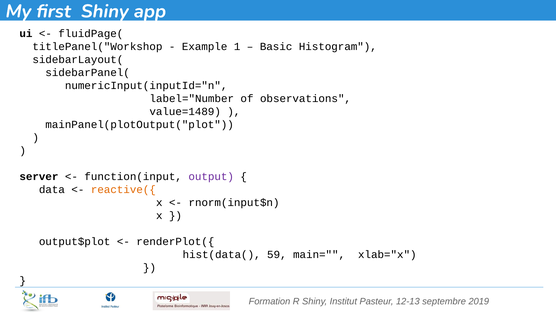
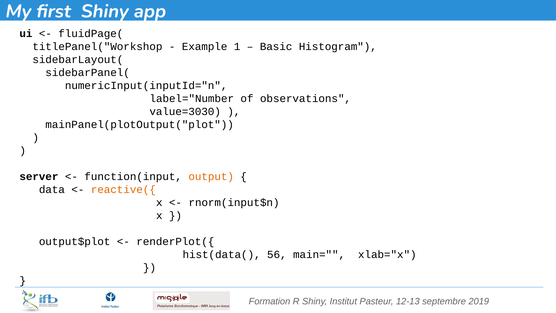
value=1489: value=1489 -> value=3030 (185, 111)
output colour: purple -> orange (211, 176)
59: 59 -> 56 (277, 254)
